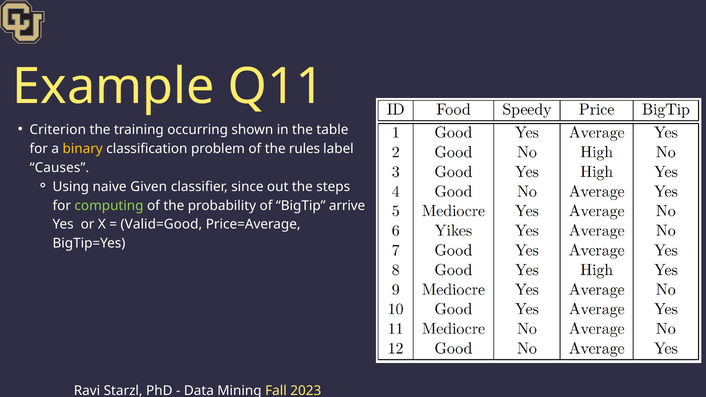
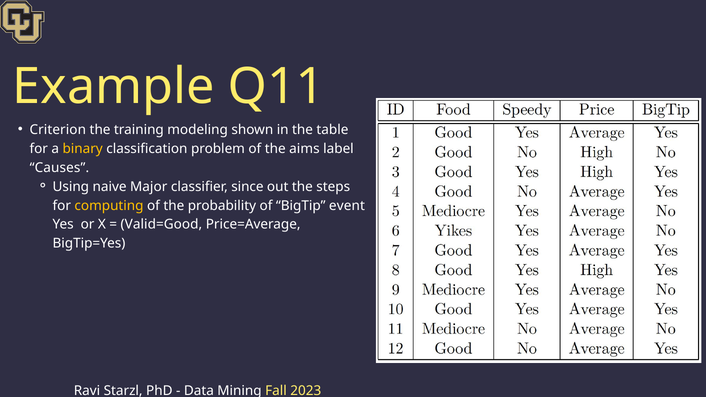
occurring: occurring -> modeling (198, 130)
rules: rules -> aims (304, 149)
Given: Given -> Major (149, 187)
computing colour: light green -> yellow (109, 206)
arrive: arrive -> event (347, 206)
